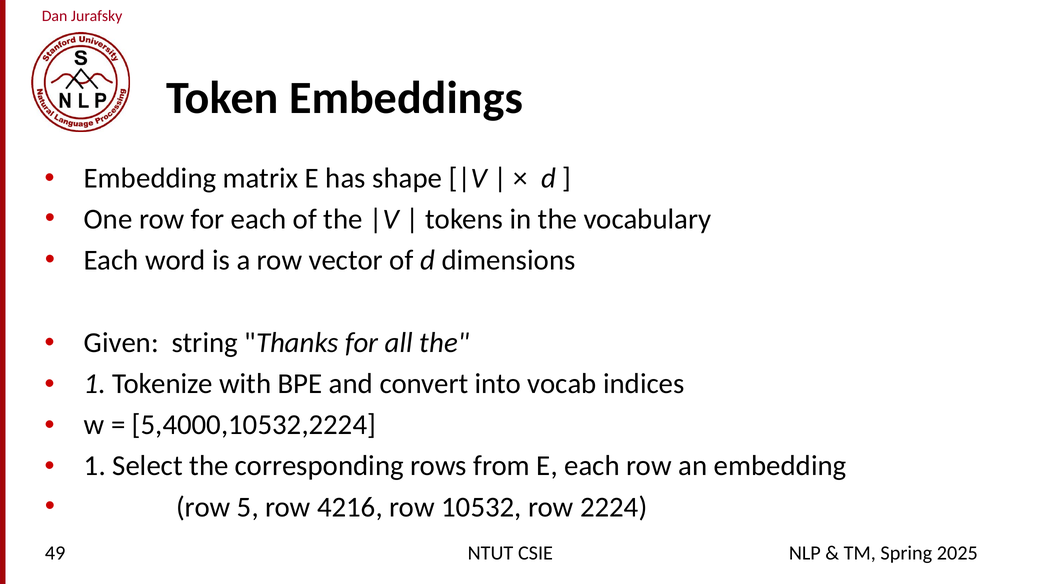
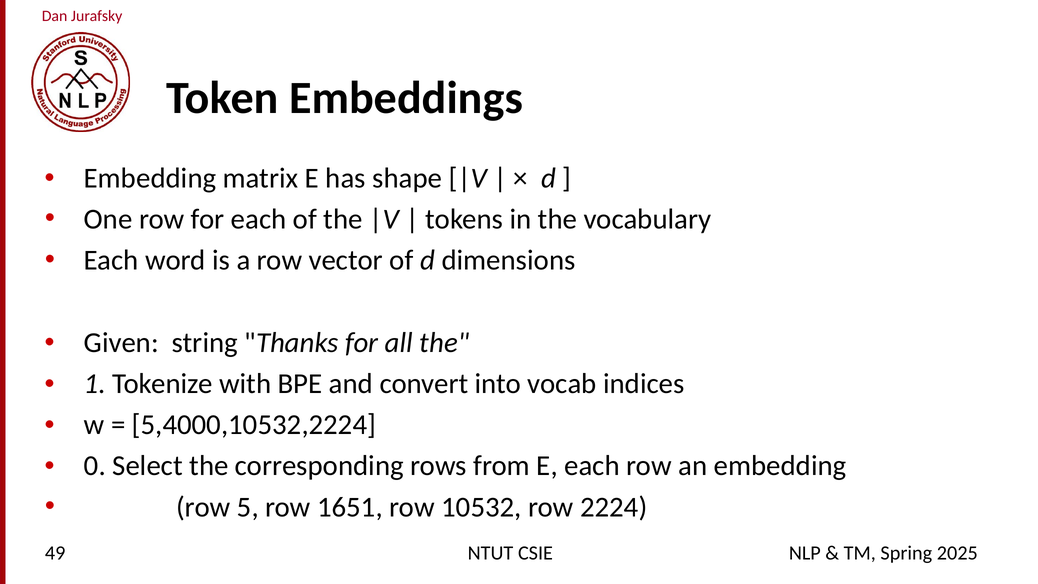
1: 1 -> 0 (95, 466)
4216: 4216 -> 1651 (350, 507)
